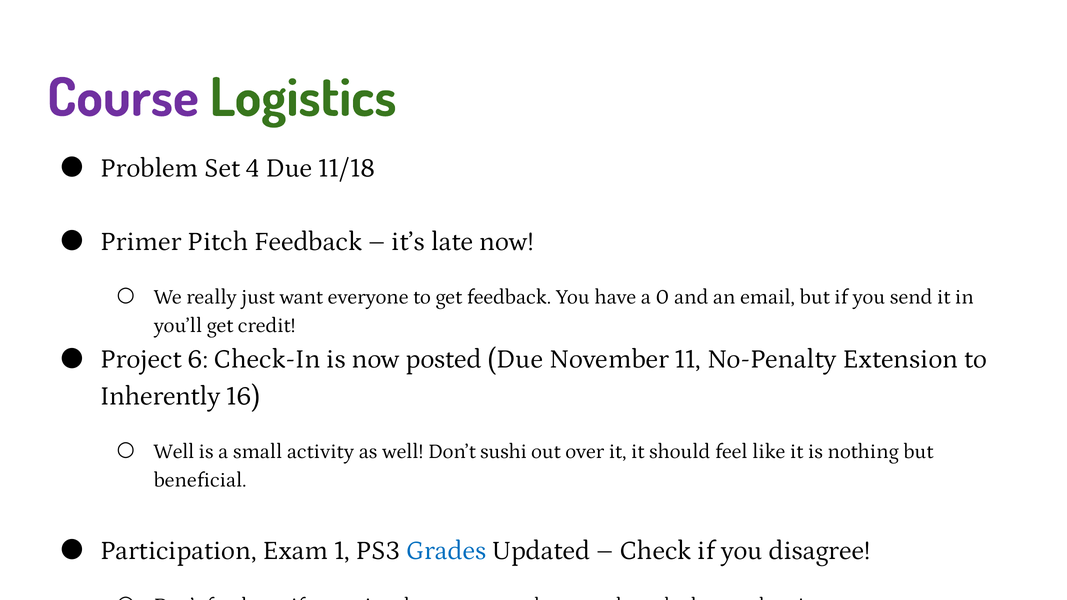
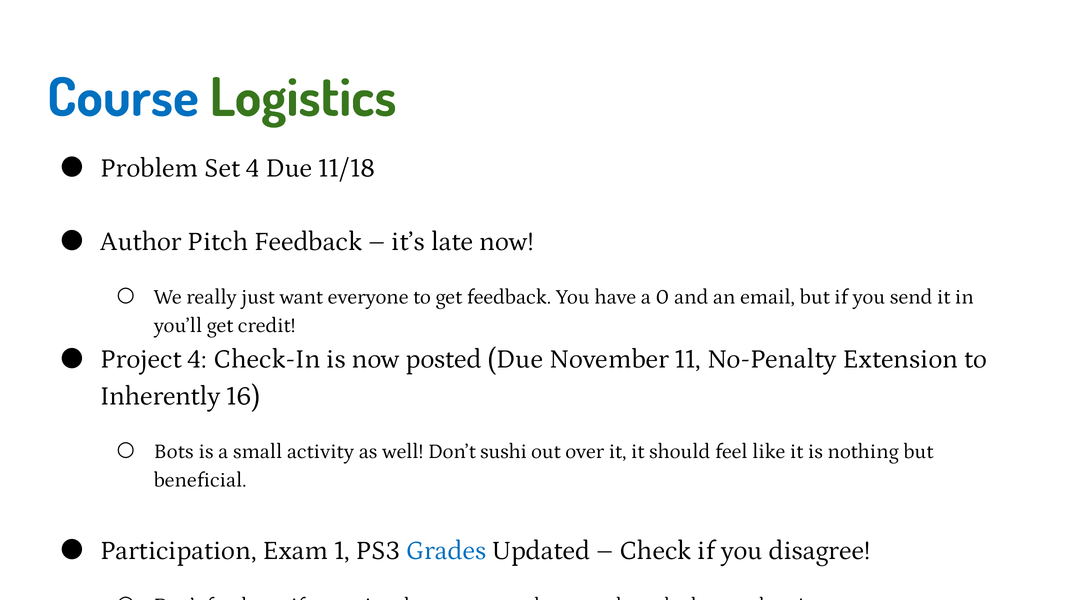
Course colour: purple -> blue (123, 98)
Primer: Primer -> Author (141, 241)
Project 6: 6 -> 4 (197, 359)
Well: Well -> Bots (174, 451)
